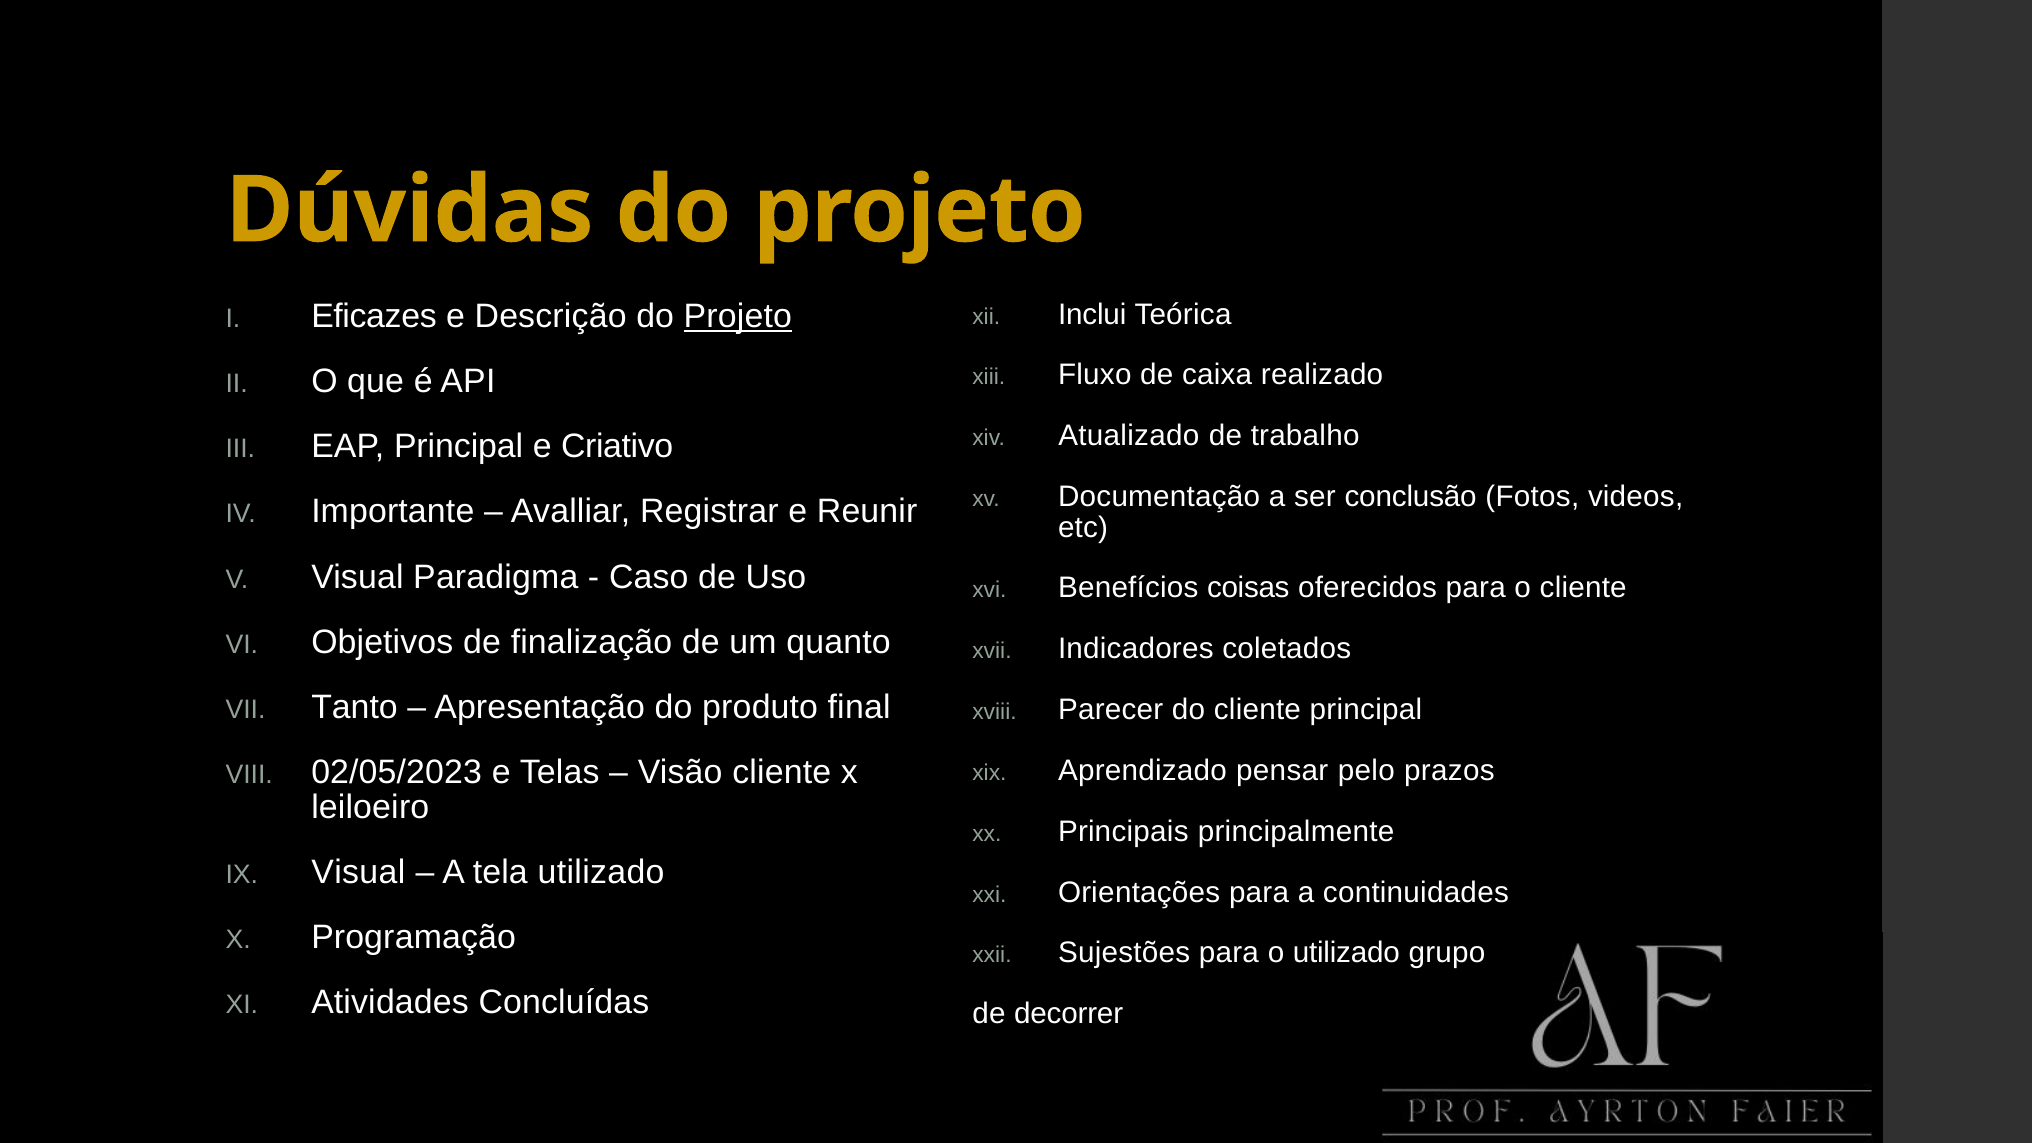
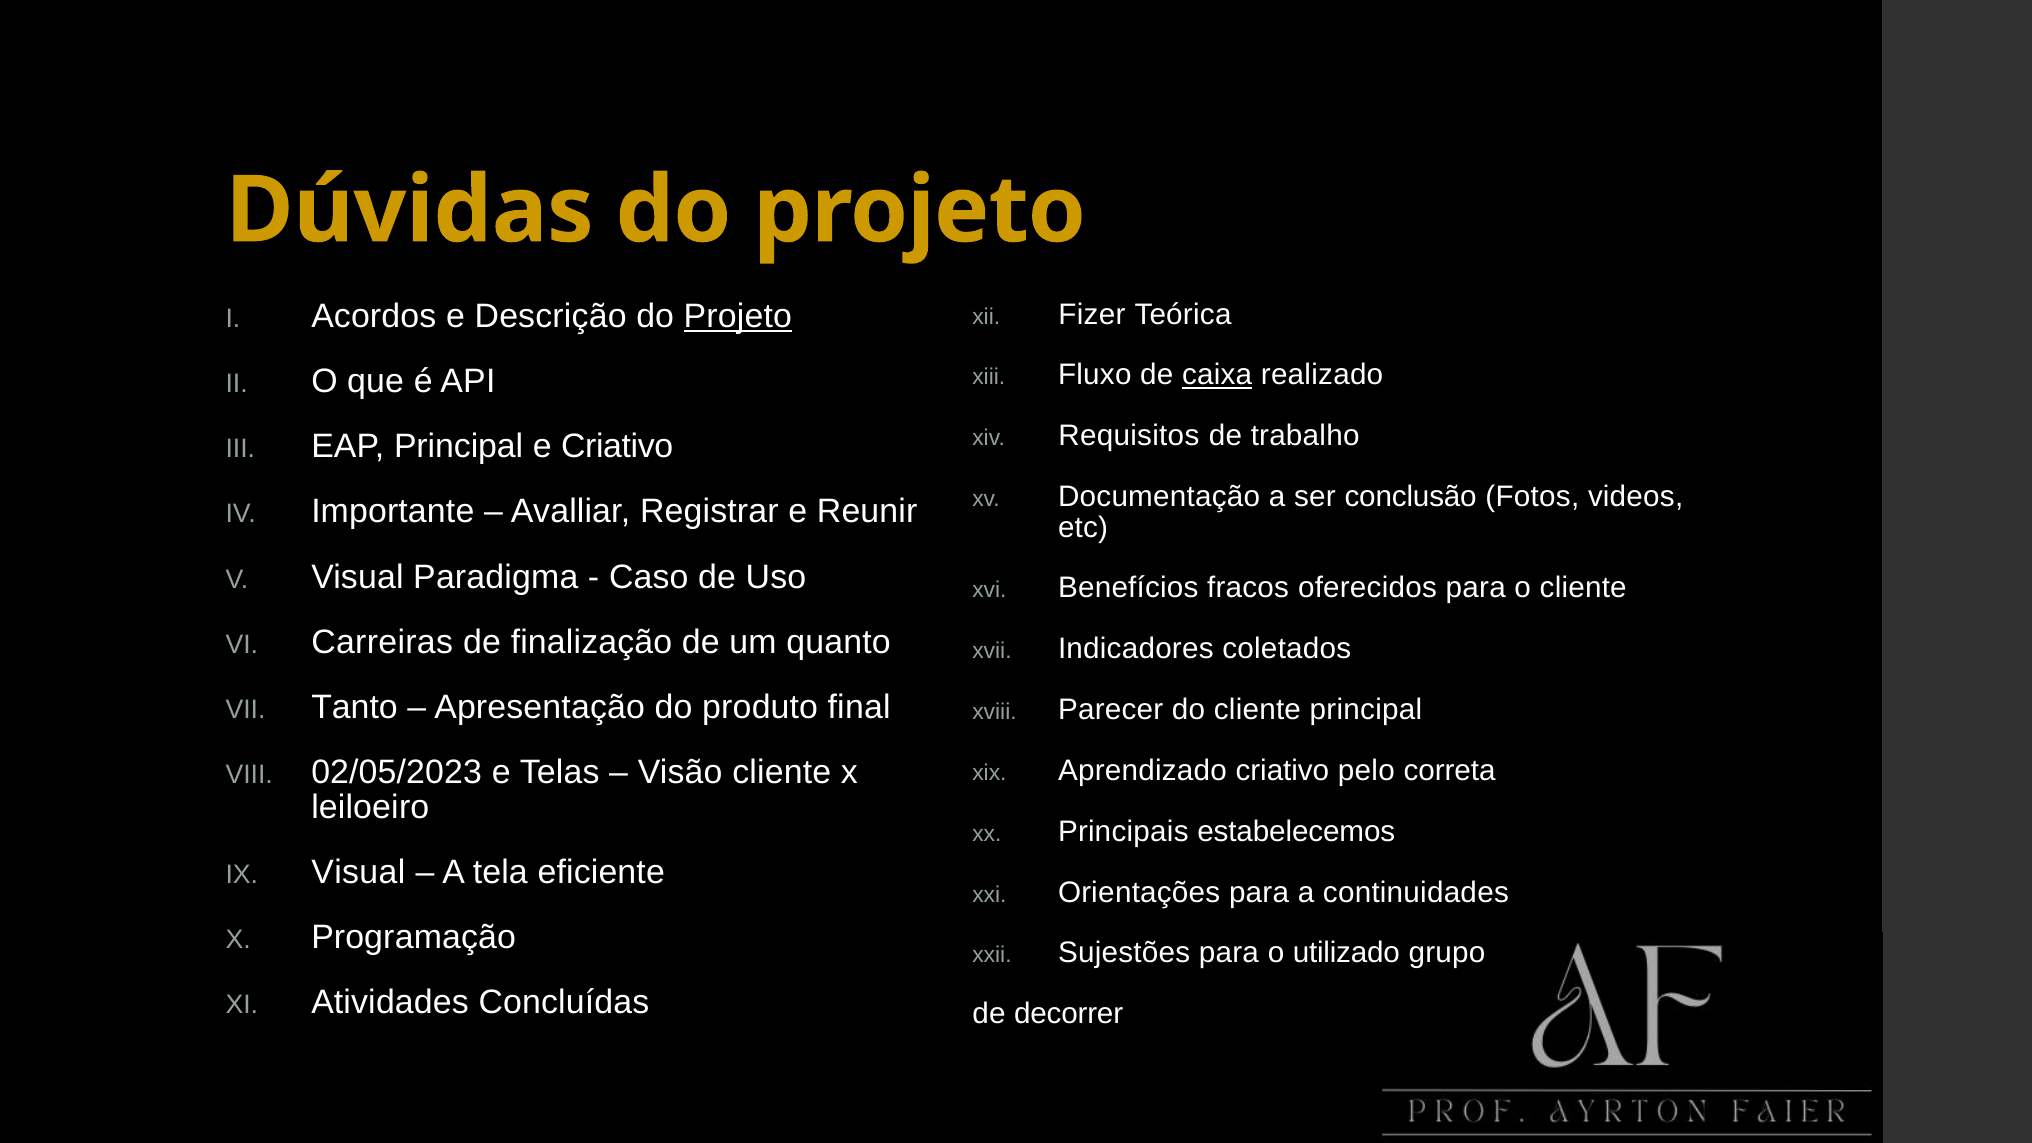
Inclui: Inclui -> Fizer (1092, 314)
Eficazes: Eficazes -> Acordos (374, 316)
caixa underline: none -> present (1217, 375)
Atualizado: Atualizado -> Requisitos (1129, 436)
coisas: coisas -> fracos (1248, 588)
Objetivos: Objetivos -> Carreiras (382, 642)
Aprendizado pensar: pensar -> criativo (1282, 771)
prazos: prazos -> correta (1450, 771)
principalmente: principalmente -> estabelecemos (1296, 831)
tela utilizado: utilizado -> eficiente (601, 872)
